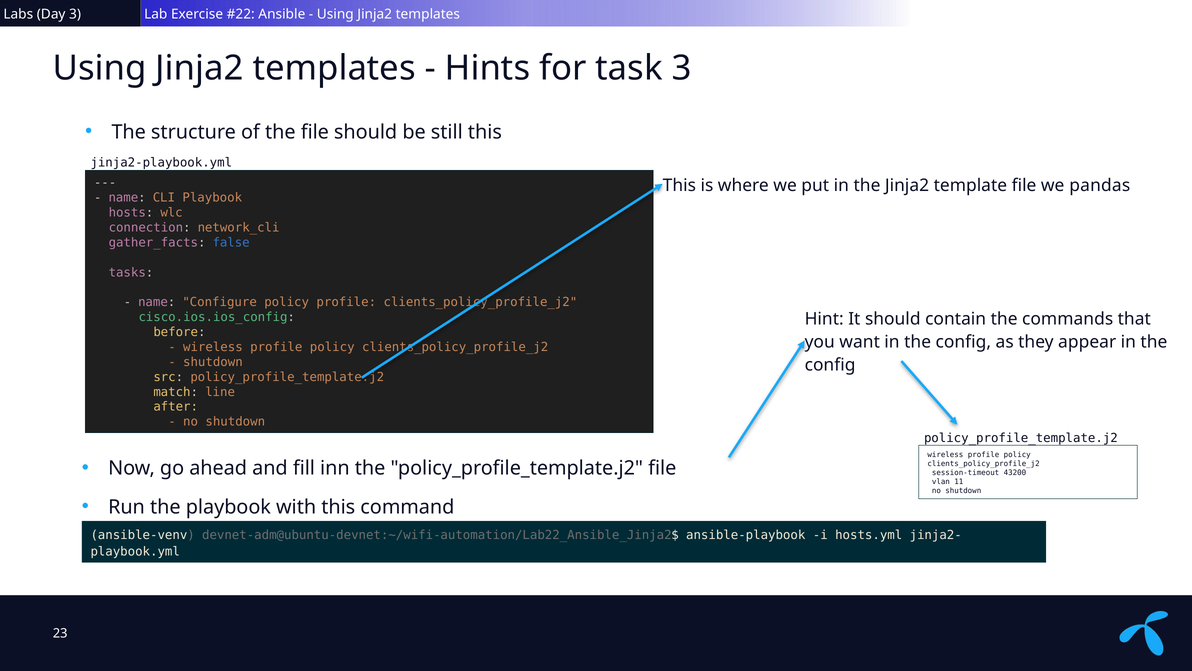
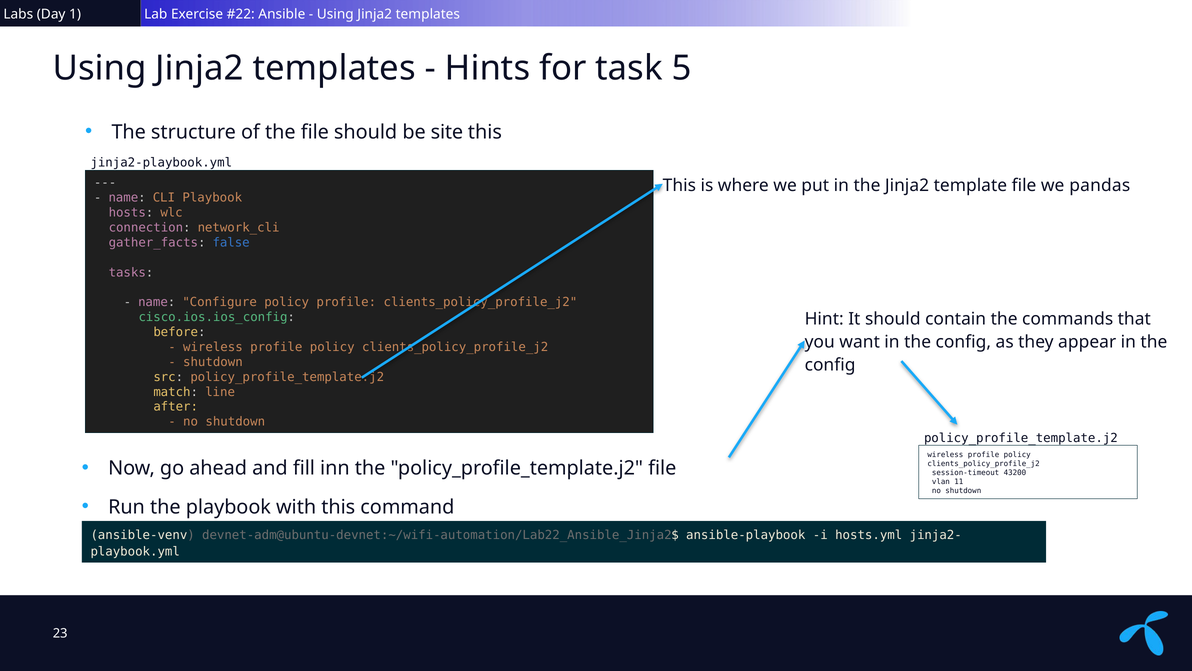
Day 3: 3 -> 1 (75, 14)
task 3: 3 -> 5 (682, 68)
still: still -> site (447, 132)
